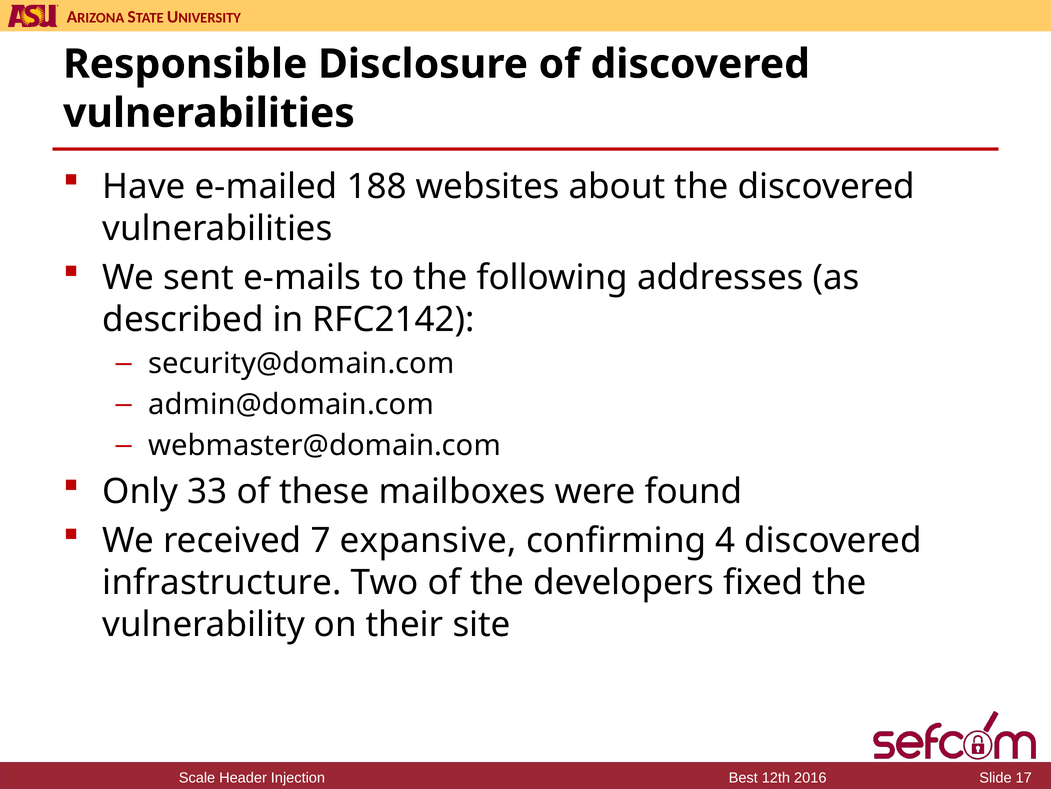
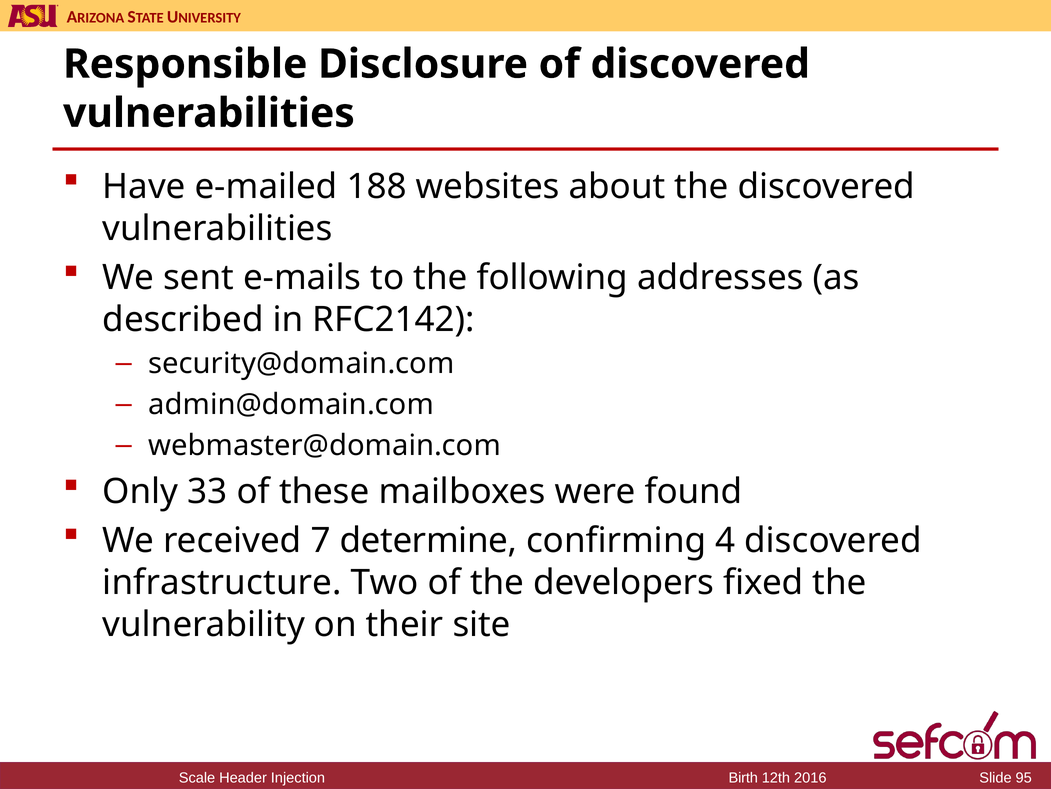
expansive: expansive -> determine (428, 540)
Best: Best -> Birth (743, 777)
17: 17 -> 95 (1024, 777)
